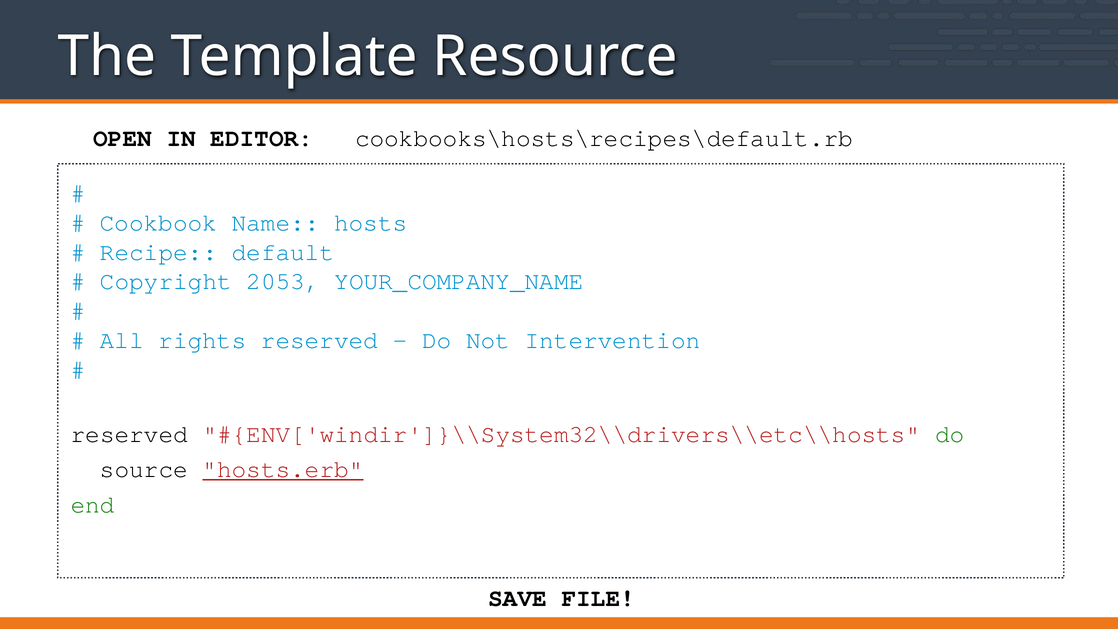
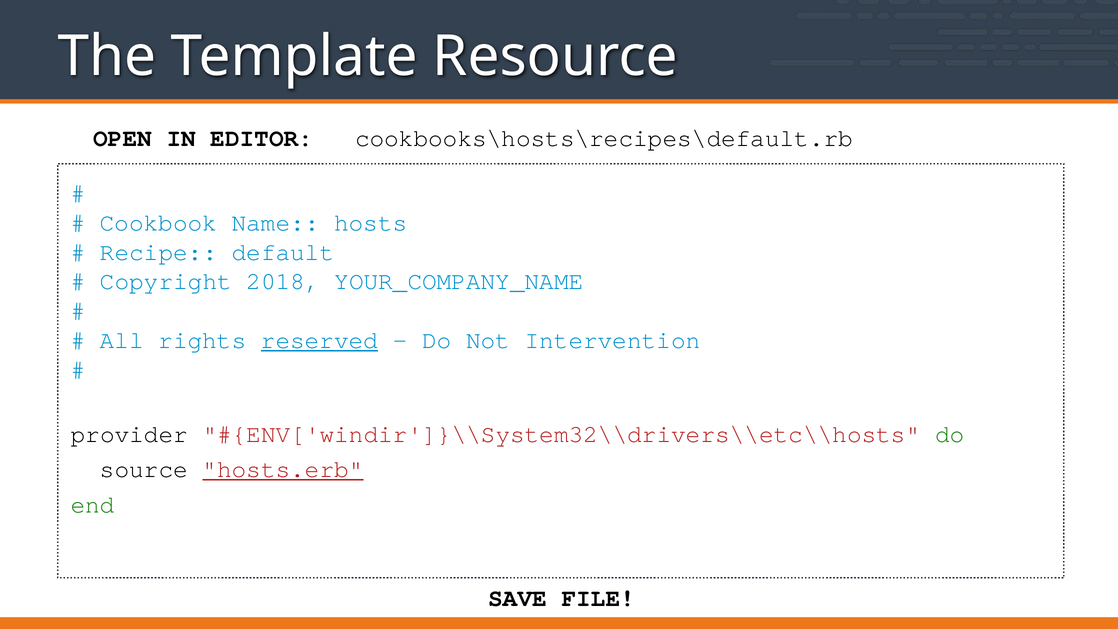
2053: 2053 -> 2018 (283, 281)
reserved underline: none -> present (320, 340)
reserved: reserved -> provider (129, 434)
